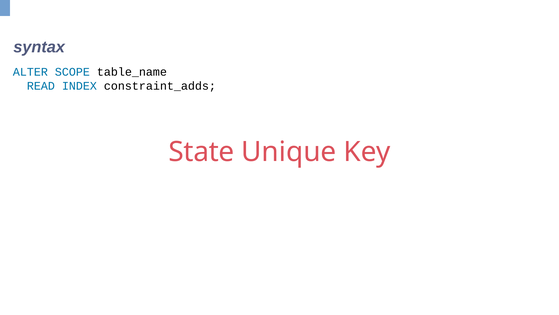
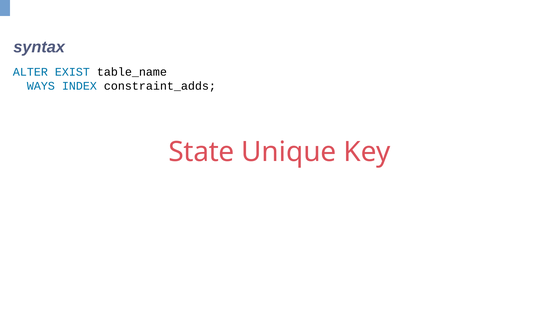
SCOPE: SCOPE -> EXIST (72, 72)
READ: READ -> WAYS (41, 86)
